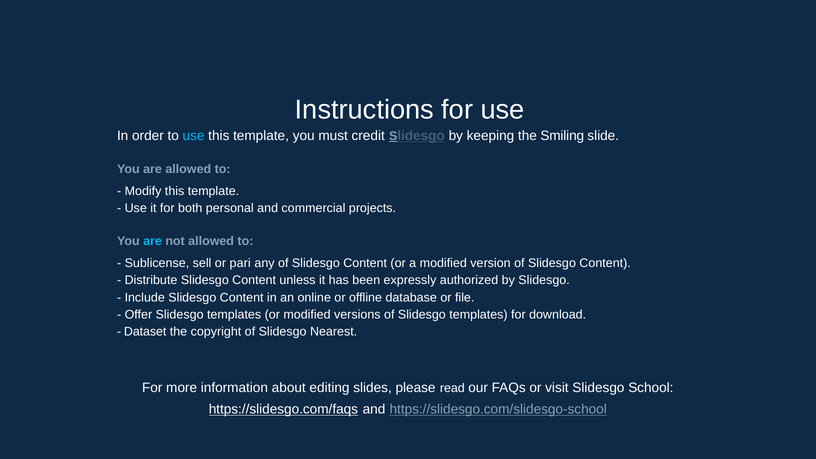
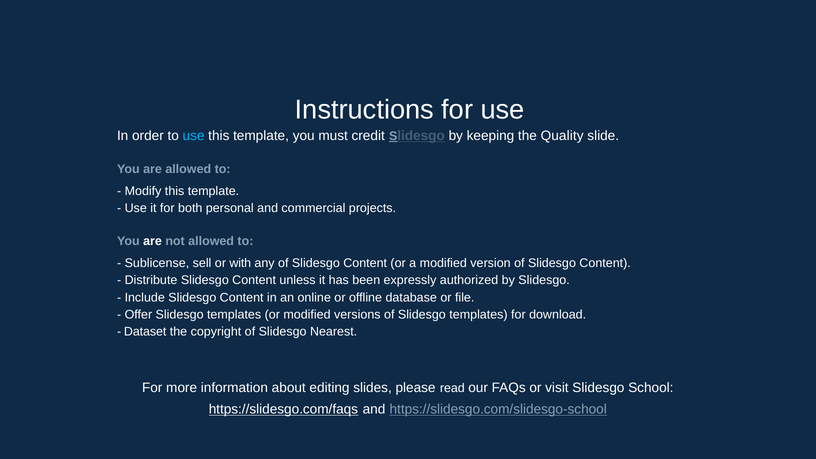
Smiling: Smiling -> Quality (562, 136)
are colour: light blue -> white (153, 241)
pari: pari -> with (240, 263)
